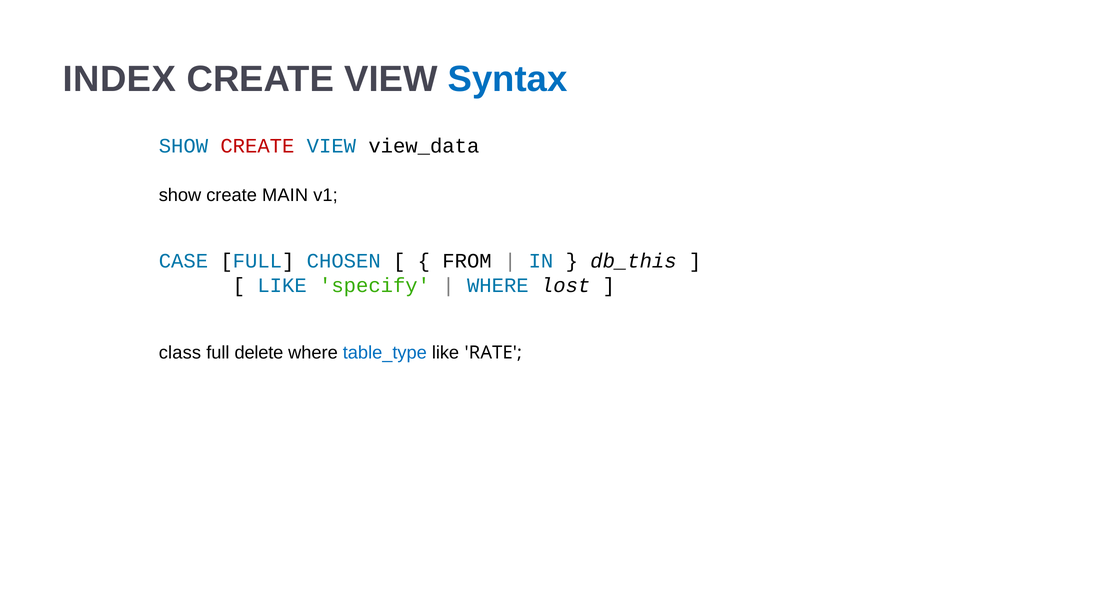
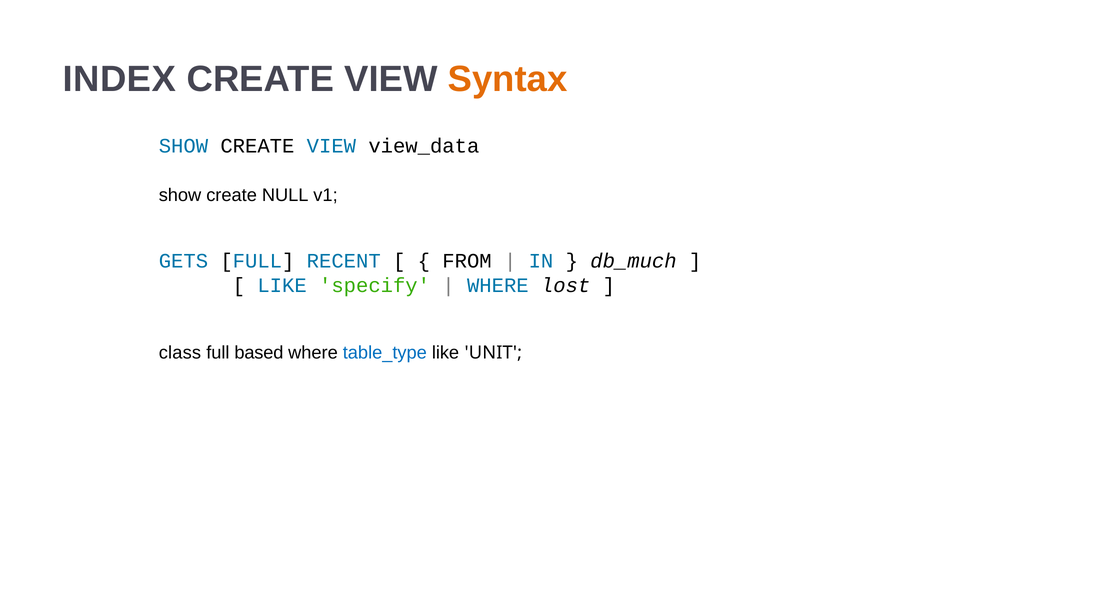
Syntax colour: blue -> orange (508, 79)
CREATE colour: red -> black (257, 146)
MAIN: MAIN -> NULL (285, 195)
CASE: CASE -> GETS (183, 261)
CHOSEN: CHOSEN -> RECENT (344, 261)
db_this: db_this -> db_much (633, 261)
delete: delete -> based (259, 353)
RATE: RATE -> UNIT (493, 353)
